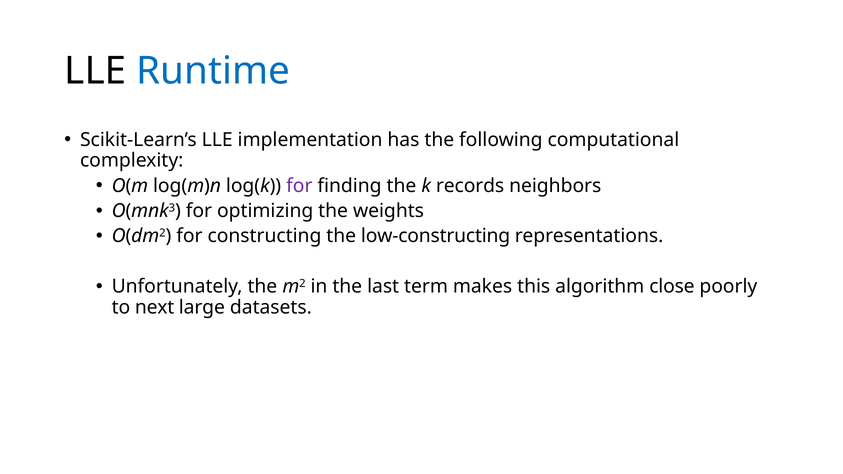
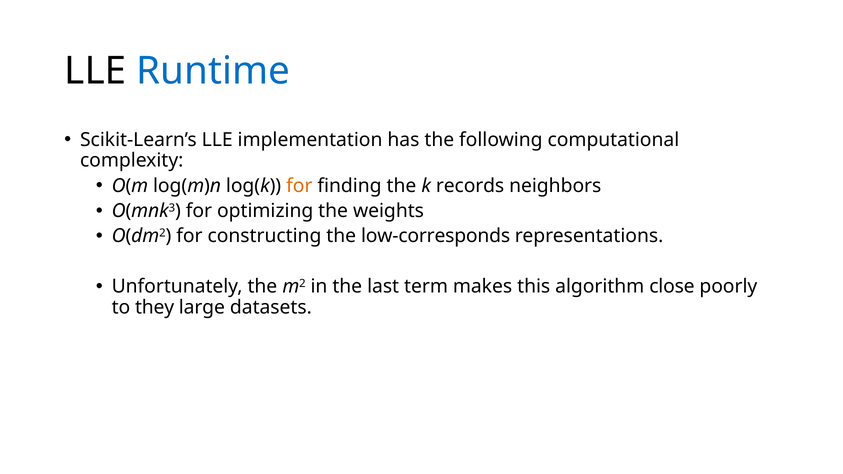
for colour: purple -> orange (299, 186)
low-constructing: low-constructing -> low-corresponds (436, 236)
next: next -> they (155, 307)
